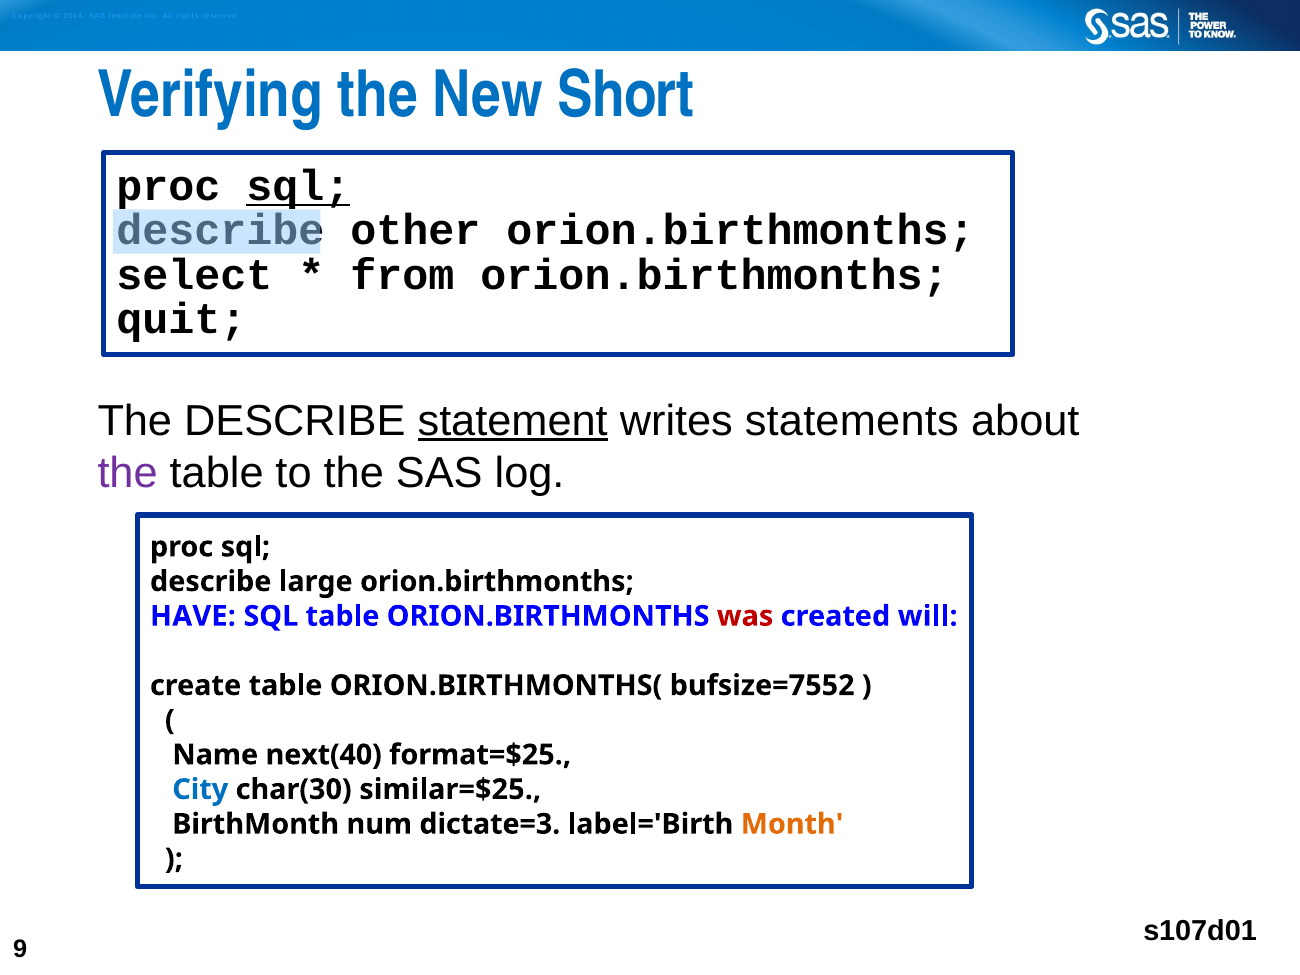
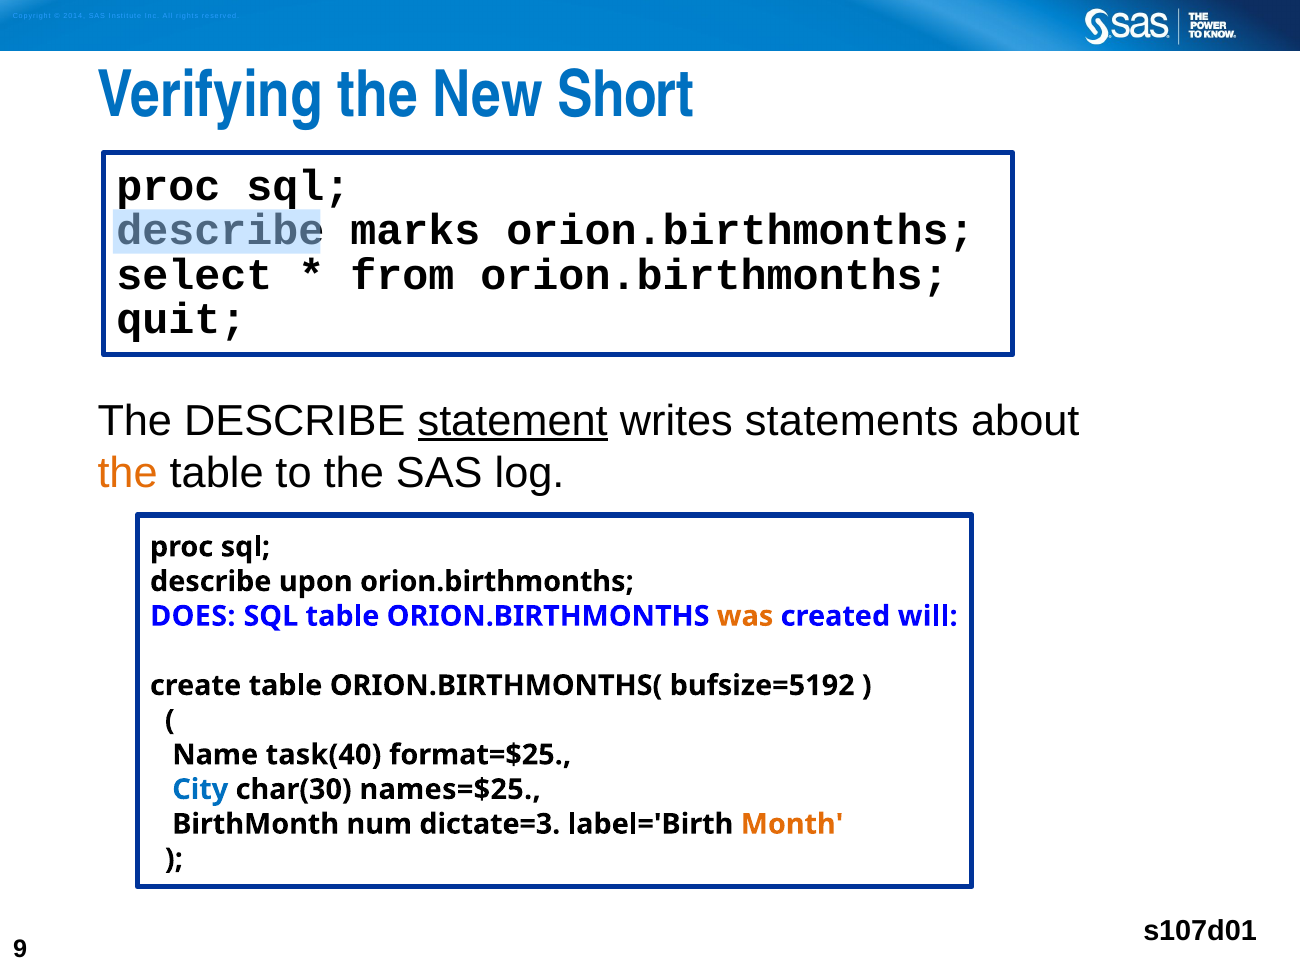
sql underline: present -> none (298, 186)
other: other -> marks (415, 231)
the colour: purple -> orange (128, 473)
large: large -> upon (316, 582)
HAVE: HAVE -> DOES (193, 616)
was colour: red -> orange (745, 616)
bufsize=7552: bufsize=7552 -> bufsize=5192 (762, 686)
next(40: next(40 -> task(40 (324, 755)
similar=$25: similar=$25 -> names=$25 (450, 789)
